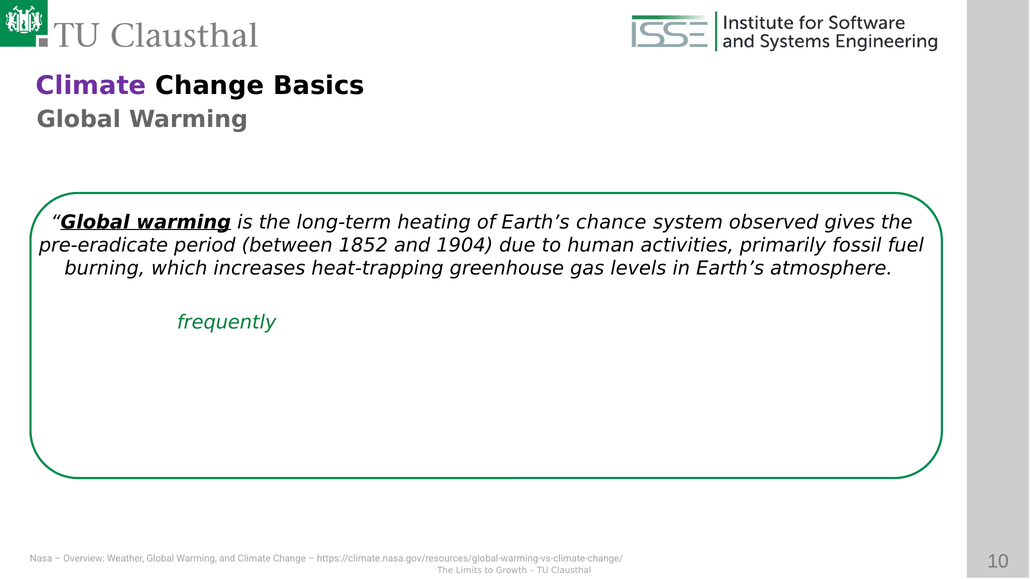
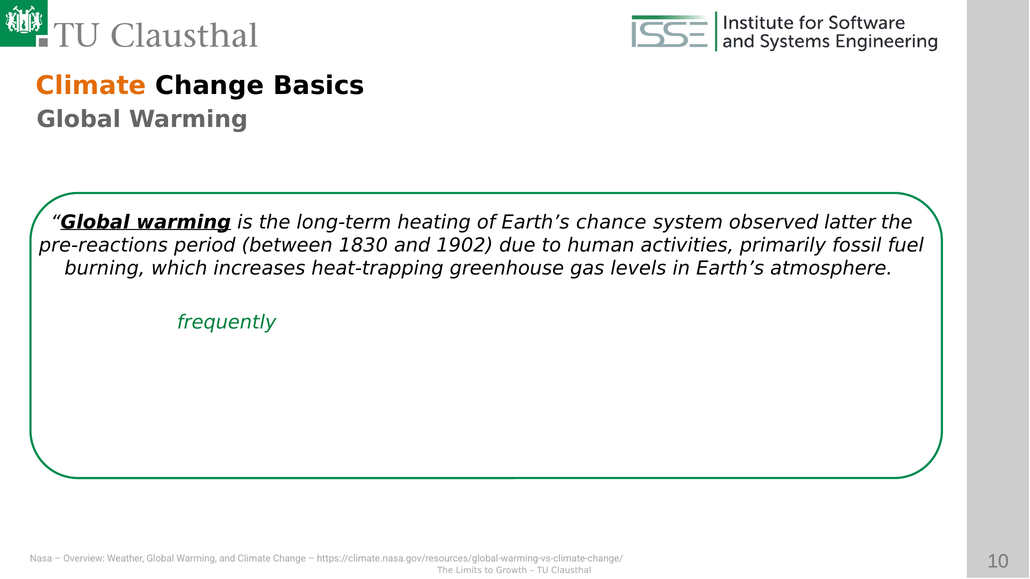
Climate colour: purple -> orange (91, 86)
observed gives: gives -> latter (850, 222)
pre-eradicate: pre-eradicate -> pre-reactions (103, 245)
1852: 1852 -> 1830 (363, 245)
1904: 1904 -> 1902 (465, 245)
